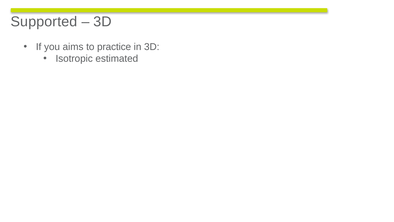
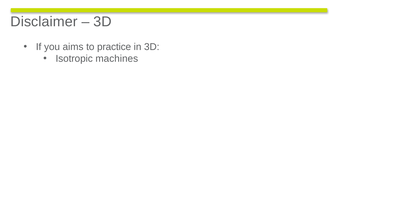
Supported: Supported -> Disclaimer (44, 22)
estimated: estimated -> machines (117, 59)
